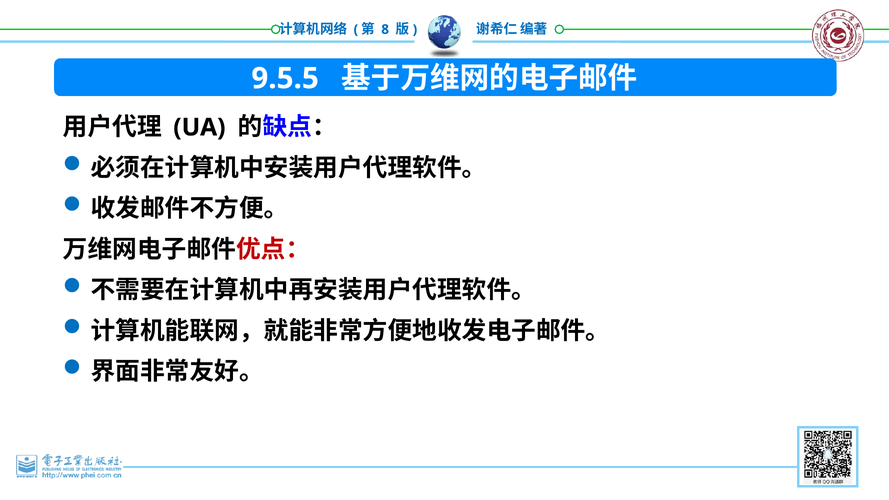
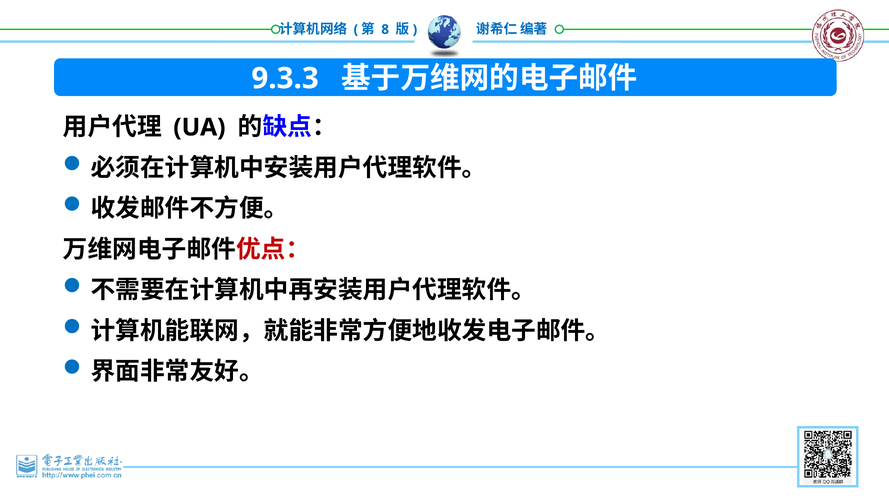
9.5.5: 9.5.5 -> 9.3.3 (285, 78)
